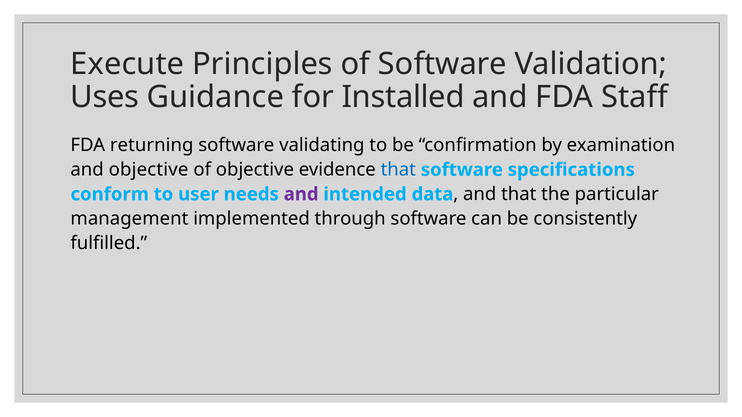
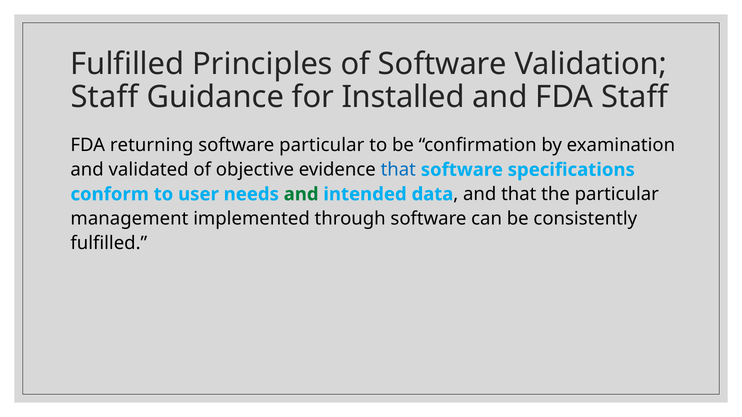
Execute: Execute -> Fulfilled (127, 64)
Uses: Uses -> Staff (105, 97)
software validating: validating -> particular (322, 145)
and objective: objective -> validated (149, 170)
and colour: purple -> green (301, 194)
